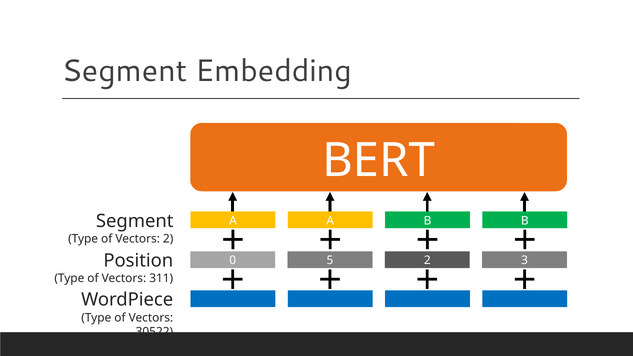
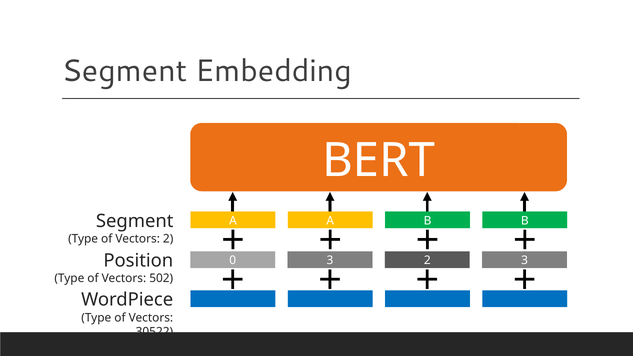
0 5: 5 -> 3 (330, 261)
311: 311 -> 502 (161, 279)
